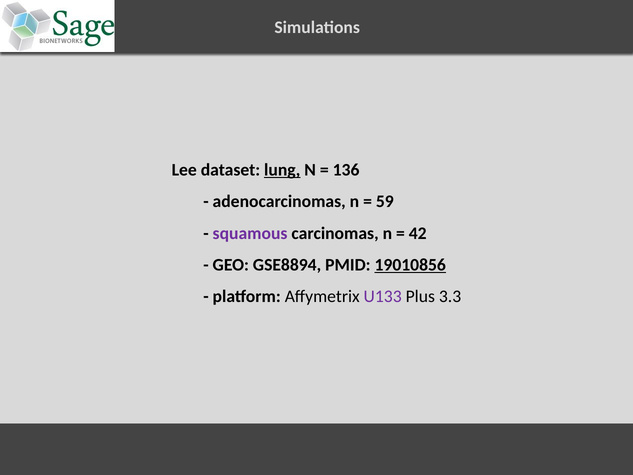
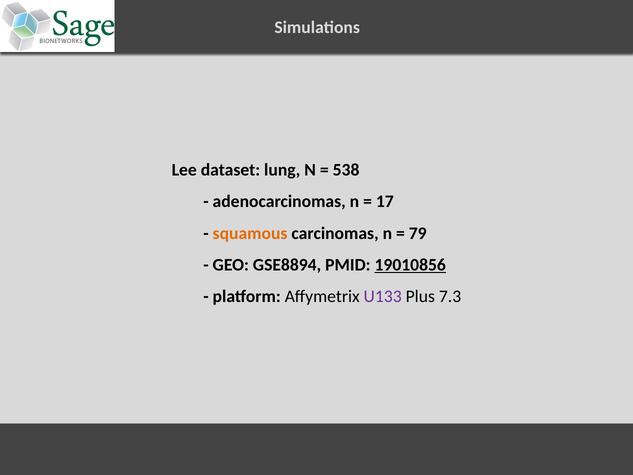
lung underline: present -> none (282, 170)
136: 136 -> 538 (346, 170)
59: 59 -> 17 (385, 201)
squamous colour: purple -> orange (250, 233)
42: 42 -> 79 (418, 233)
3.3: 3.3 -> 7.3 (450, 296)
